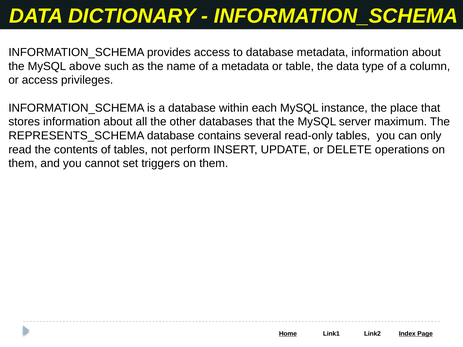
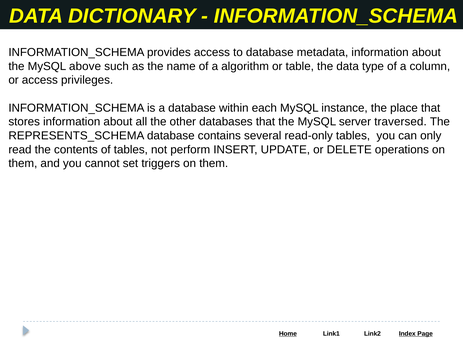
a metadata: metadata -> algorithm (245, 66)
maximum: maximum -> traversed (400, 122)
